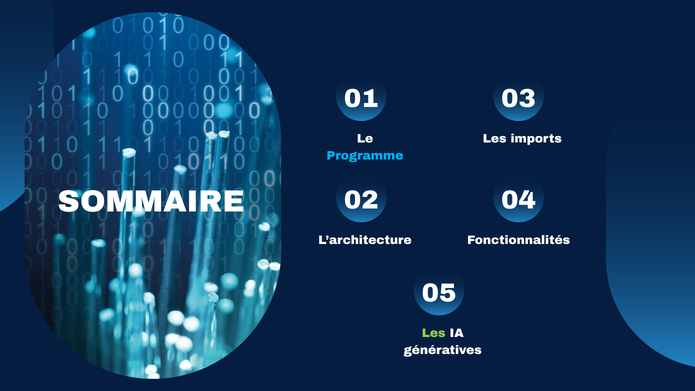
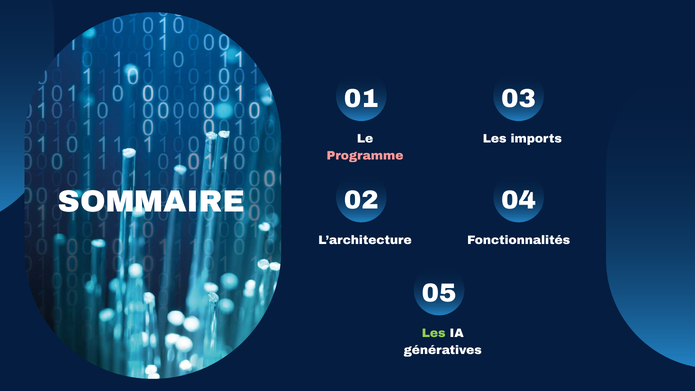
Programme colour: light blue -> pink (365, 156)
